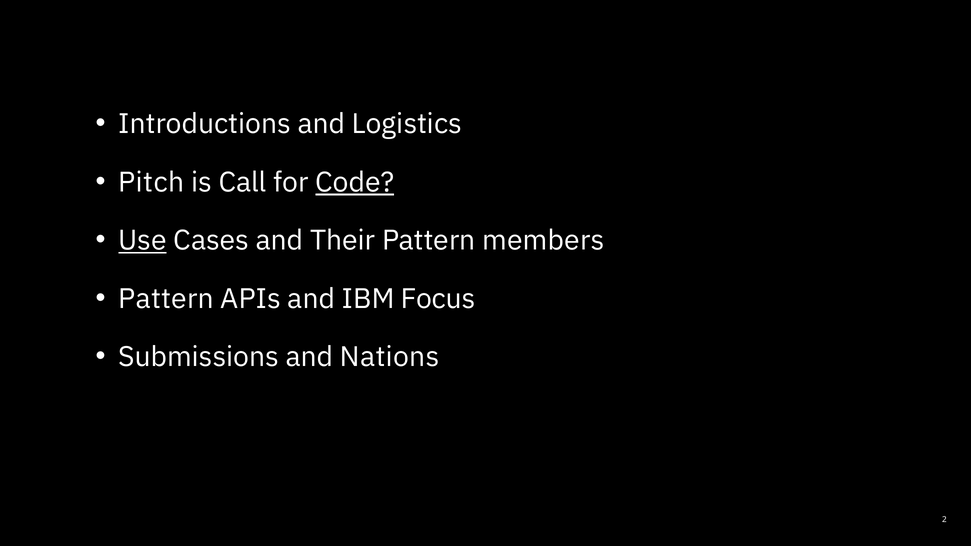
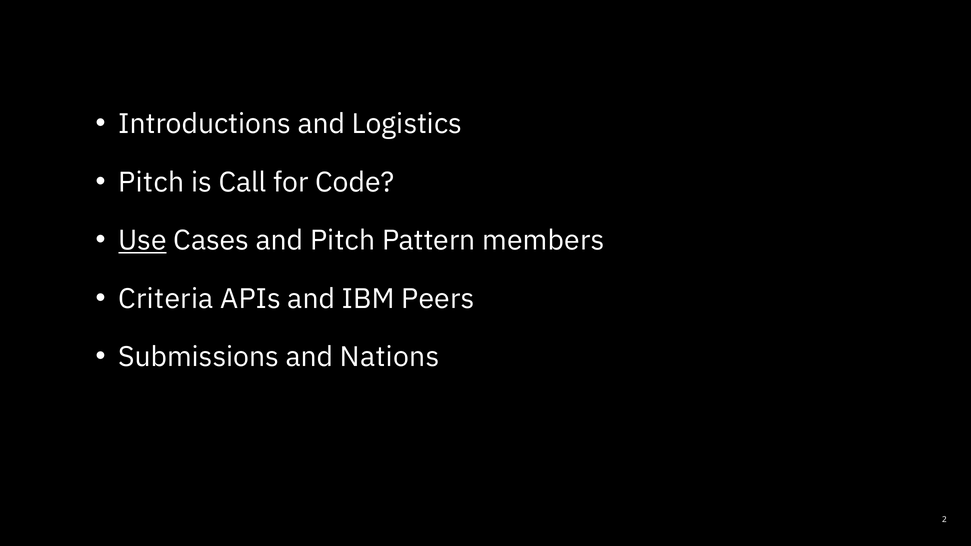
Code underline: present -> none (355, 182)
and Their: Their -> Pitch (343, 241)
Pattern: Pattern -> Criteria (166, 299)
Focus: Focus -> Peers (438, 299)
